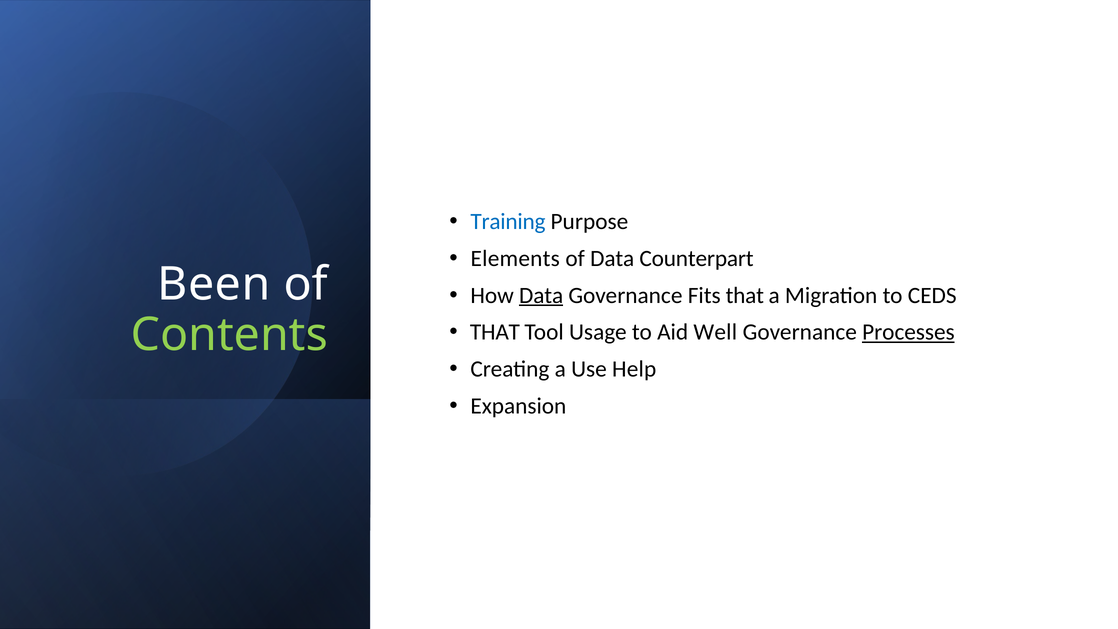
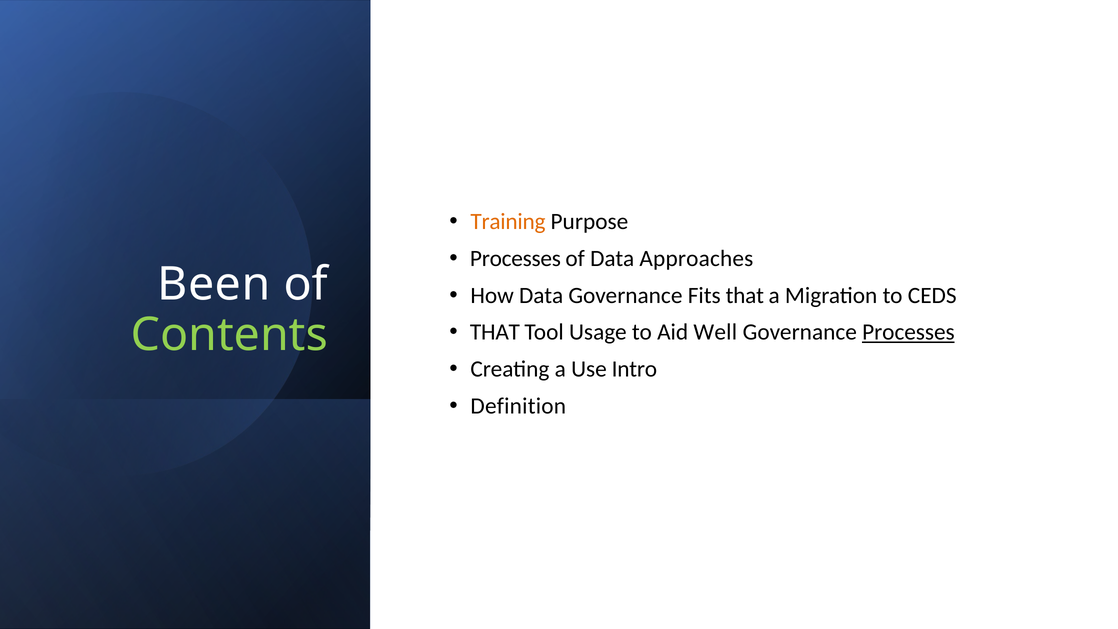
Training colour: blue -> orange (508, 222)
Elements: Elements -> Processes (515, 258)
Counterpart: Counterpart -> Approaches (696, 258)
Data underline: present -> none (541, 295)
Help: Help -> Intro (634, 369)
Expansion: Expansion -> Definition (518, 406)
